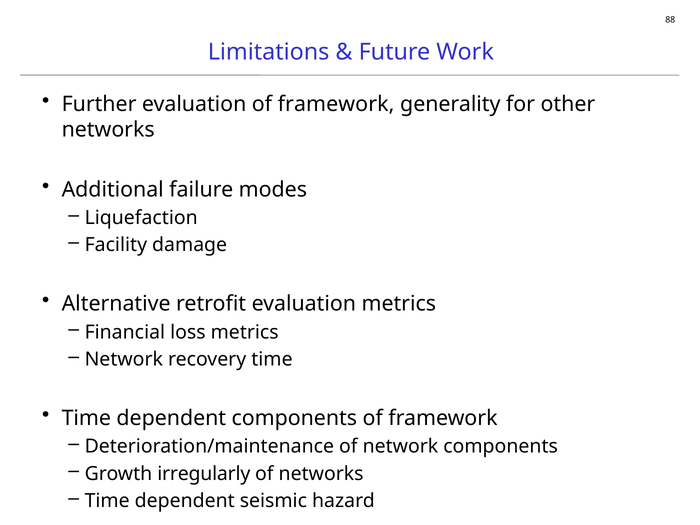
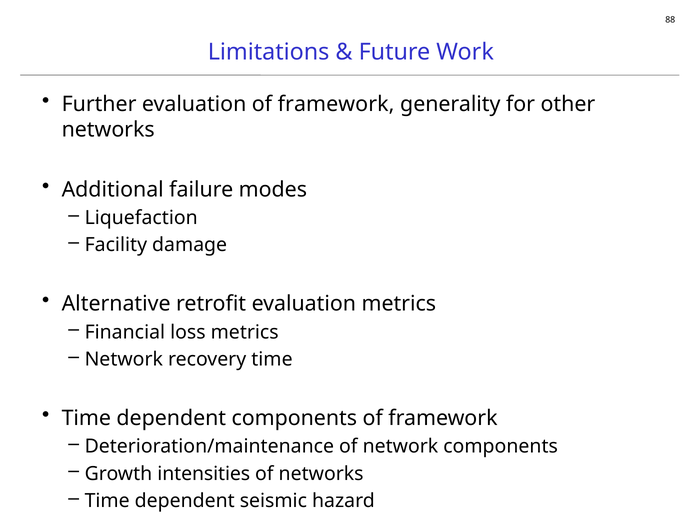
irregularly: irregularly -> intensities (204, 474)
